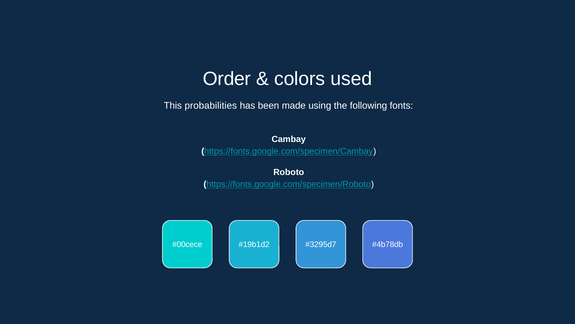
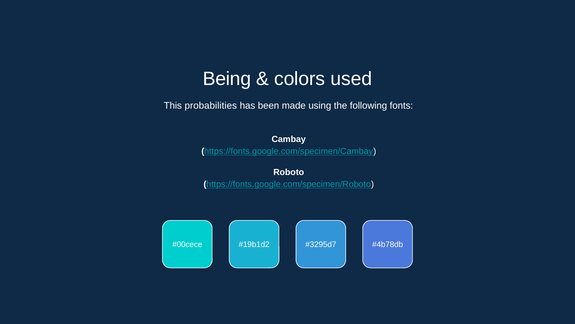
Order: Order -> Being (227, 79)
